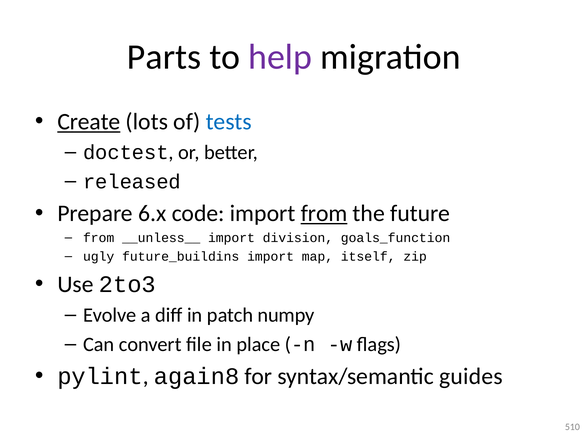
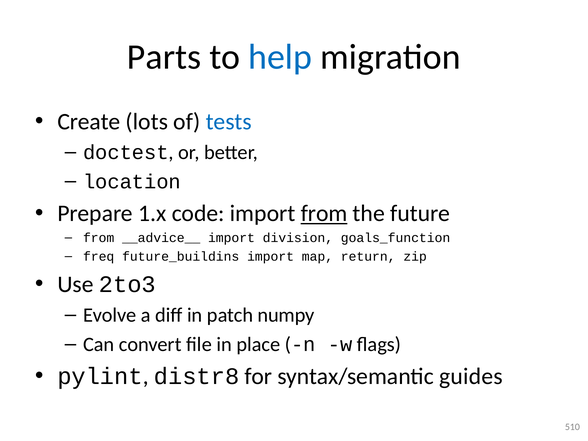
help colour: purple -> blue (280, 57)
Create underline: present -> none (89, 122)
released: released -> location (132, 182)
6.x: 6.x -> 1.x (152, 214)
__unless__: __unless__ -> __advice__ (161, 238)
ugly: ugly -> freq (99, 256)
itself: itself -> return (368, 256)
again8: again8 -> distr8 (197, 376)
